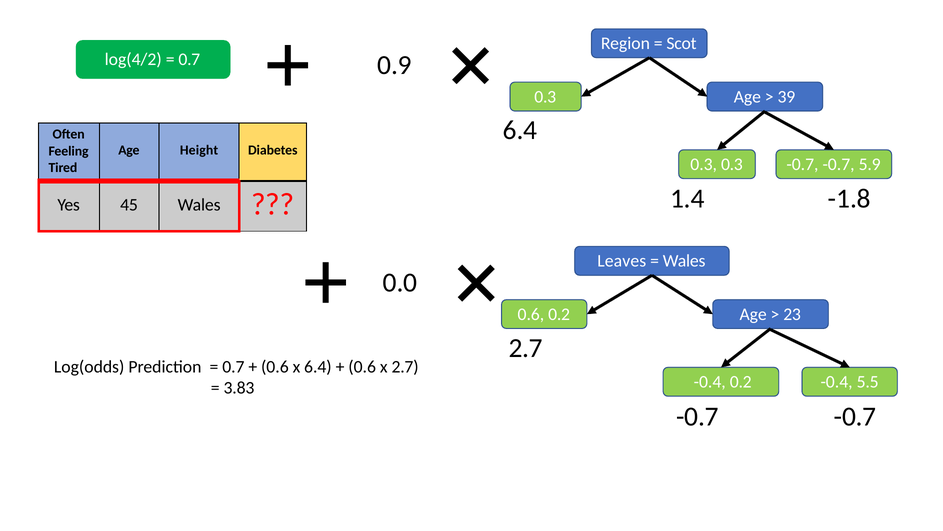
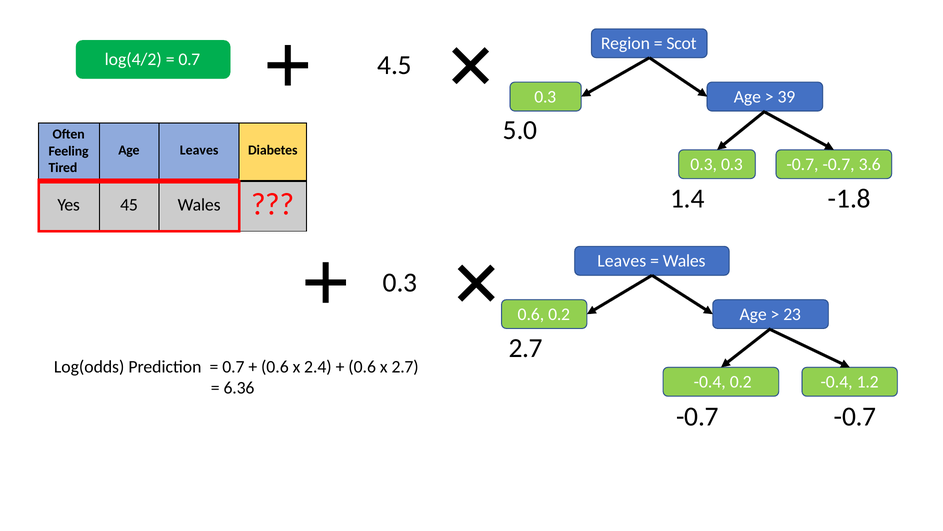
0.9: 0.9 -> 4.5 (395, 65)
6.4: 6.4 -> 5.0 (520, 130)
Age Height: Height -> Leaves (199, 150)
5.9: 5.9 -> 3.6 (870, 164)
0.0: 0.0 -> 0.3 (400, 282)
x 6.4: 6.4 -> 2.4 (318, 367)
5.5: 5.5 -> 1.2 (868, 382)
3.83: 3.83 -> 6.36 (239, 388)
